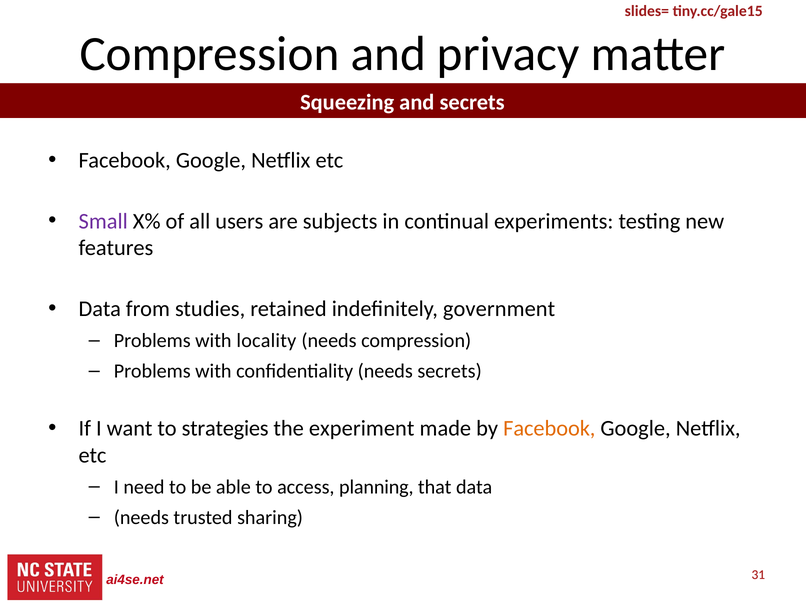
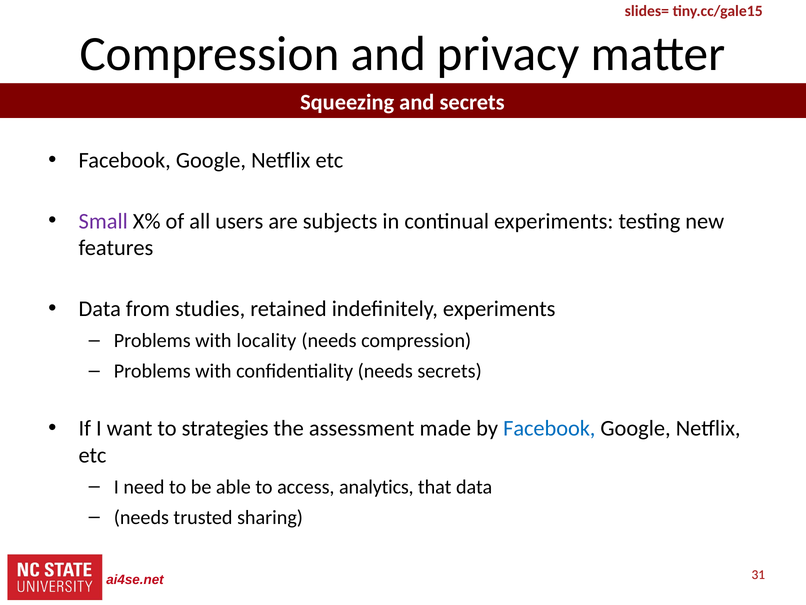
indefinitely government: government -> experiments (499, 309)
experiment: experiment -> assessment (362, 428)
Facebook colour: orange -> blue (549, 428)
planning: planning -> analytics (376, 487)
